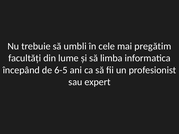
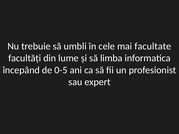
pregătim: pregătim -> facultate (153, 46)
6-5: 6-5 -> 0-5 (61, 70)
